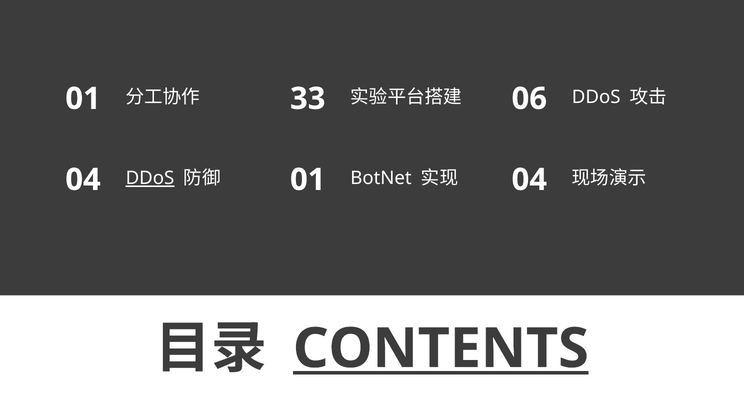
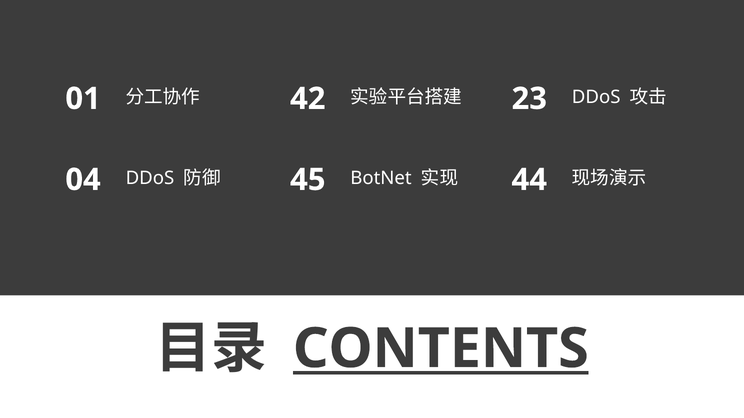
33: 33 -> 42 (308, 99)
06: 06 -> 23 (529, 99)
DDoS underline: present -> none (150, 178)
01: 01 -> 45 (308, 180)
04: 04 -> 44 (529, 180)
